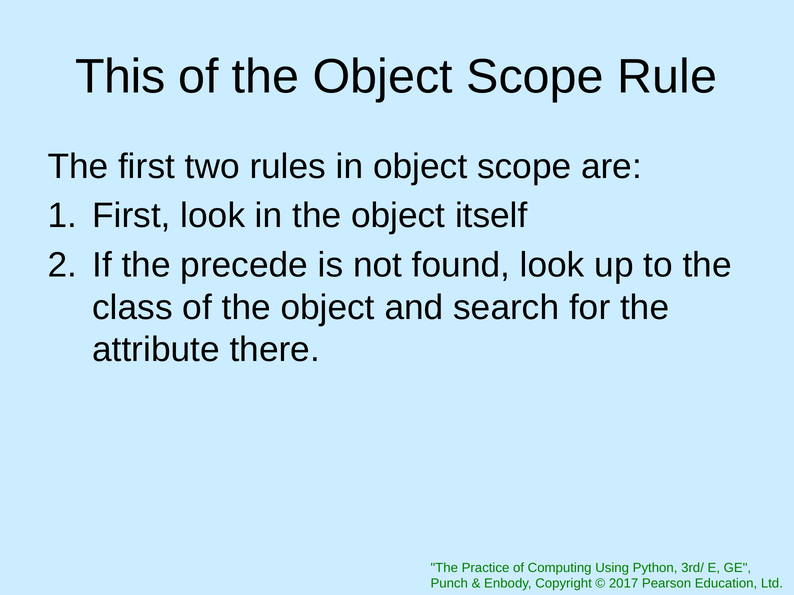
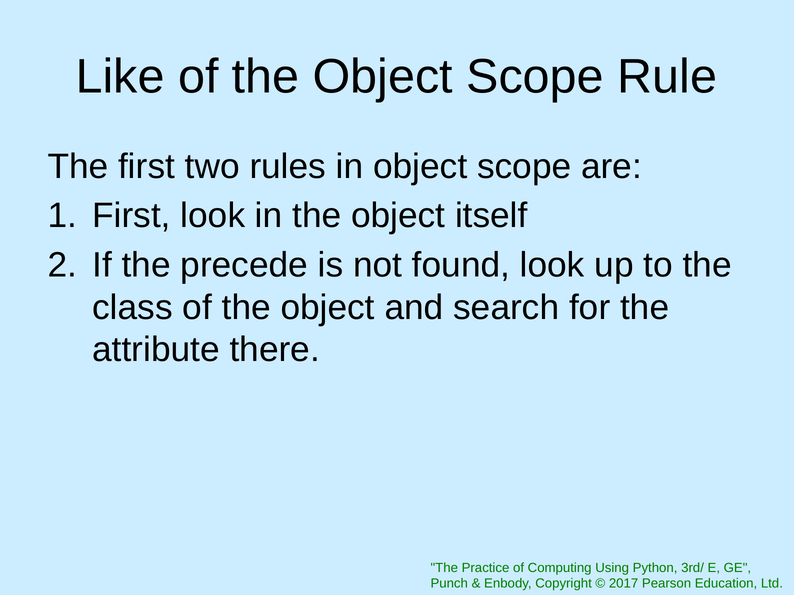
This: This -> Like (120, 77)
